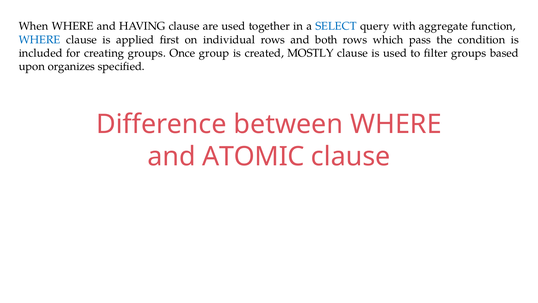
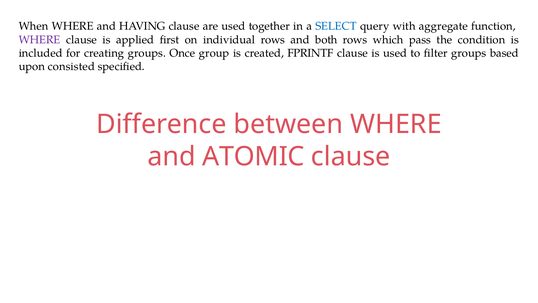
WHERE colour: blue -> purple (40, 40)
MOSTLY: MOSTLY -> FPRINTF (311, 53)
organizes: organizes -> consisted (71, 66)
